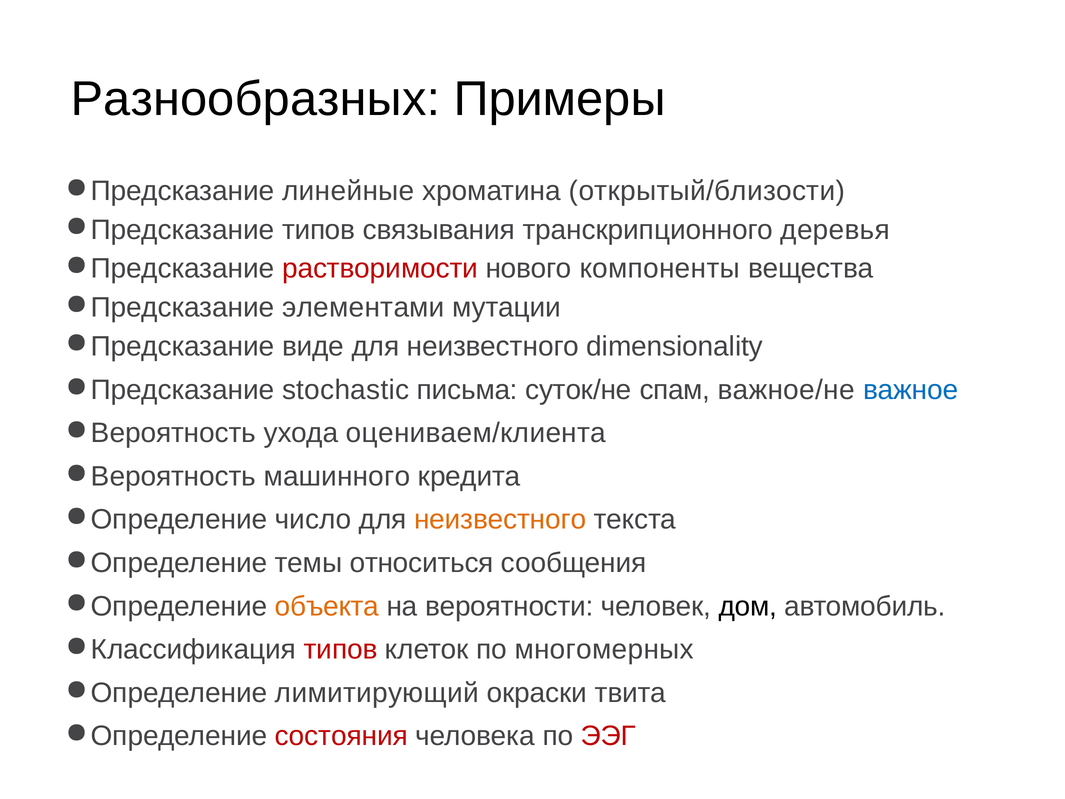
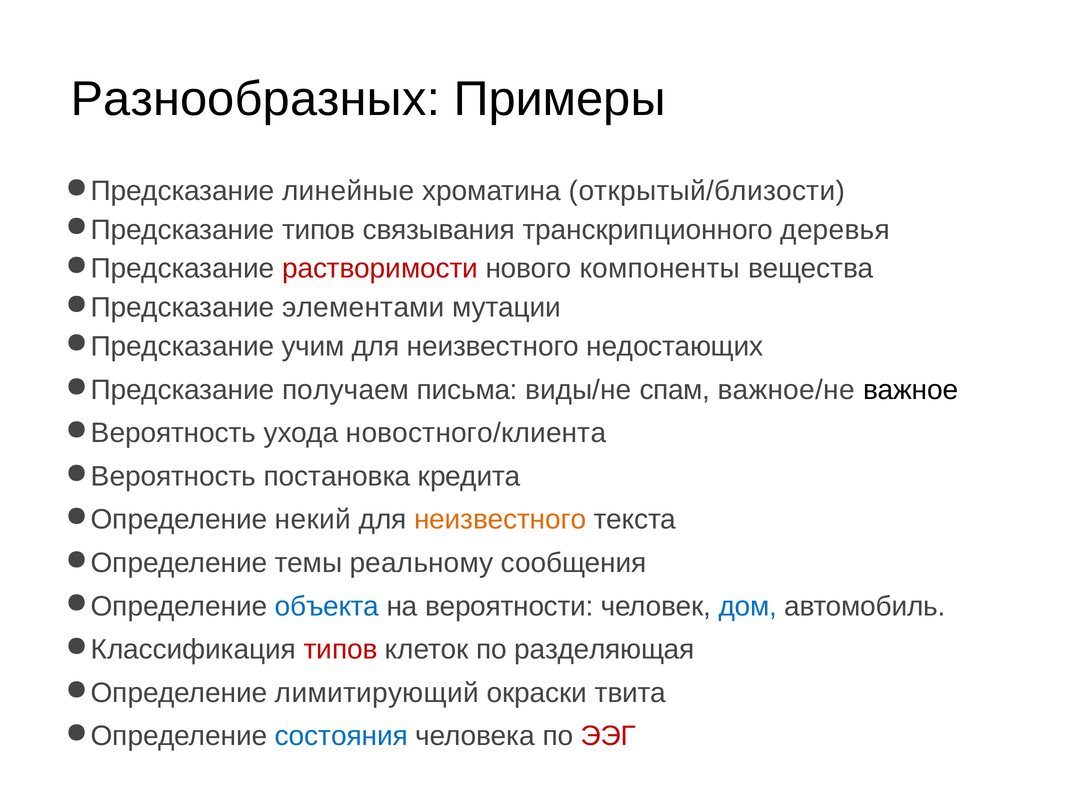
виде: виде -> учим (313, 346)
dimensionality: dimensionality -> недостающих (675, 346)
stochastic: stochastic -> получаем (346, 390)
суток/не: суток/не -> виды/не (578, 390)
важное colour: blue -> black (911, 390)
оцениваем/клиента: оцениваем/клиента -> новостного/клиента (476, 433)
машинного: машинного -> постановка (337, 476)
число: число -> некий (313, 520)
относиться: относиться -> реальному (421, 563)
объекта colour: orange -> blue (327, 606)
дом colour: black -> blue (748, 606)
многомерных: многомерных -> разделяющая (604, 649)
состояния colour: red -> blue (341, 736)
